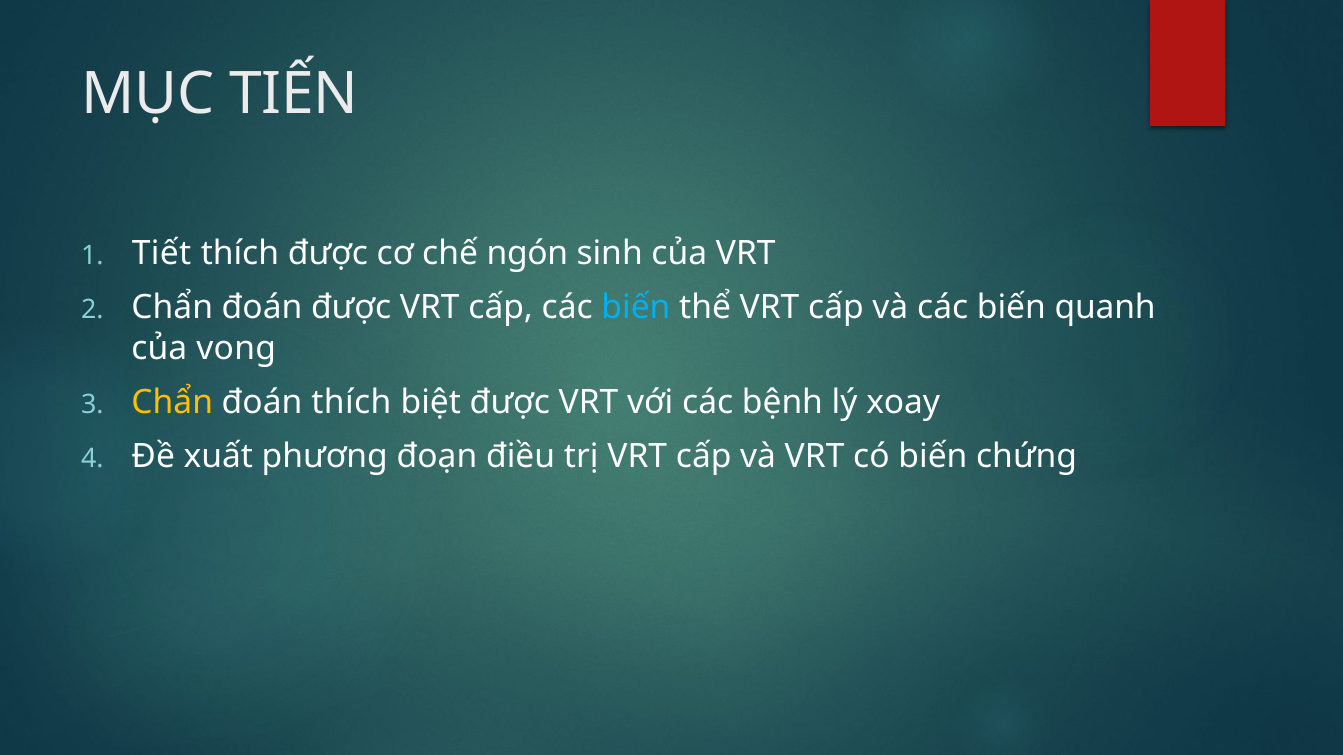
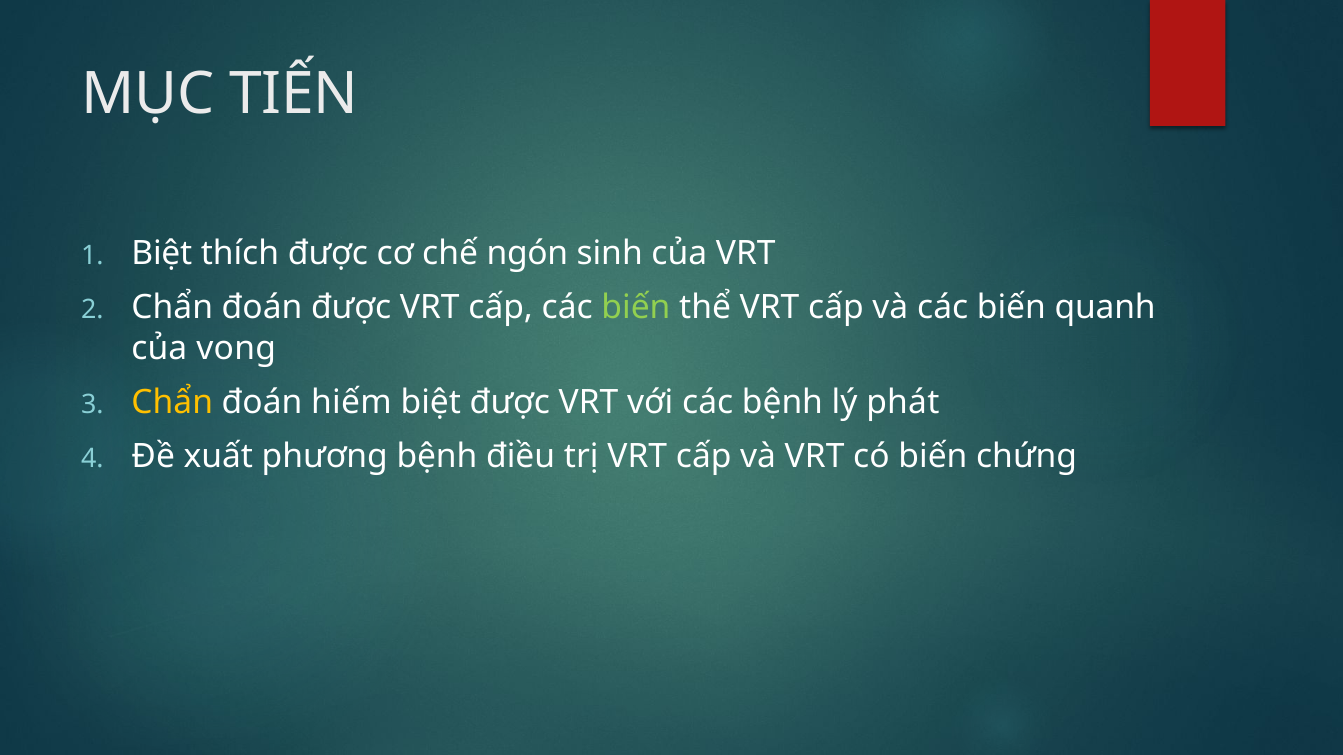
Tiết: Tiết -> Biệt (162, 254)
biến colour: light blue -> light green (636, 308)
đoán thích: thích -> hiếm (351, 403)
xoay: xoay -> phát (903, 403)
phương đoạn: đoạn -> bệnh (437, 457)
